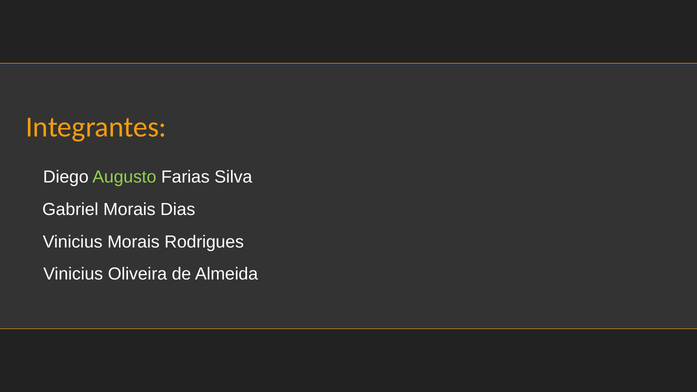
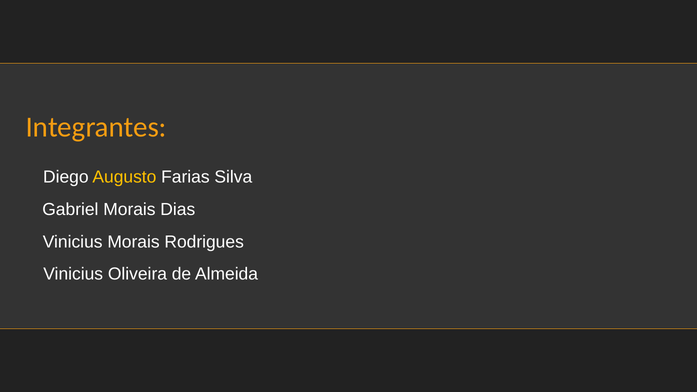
Augusto colour: light green -> yellow (124, 177)
